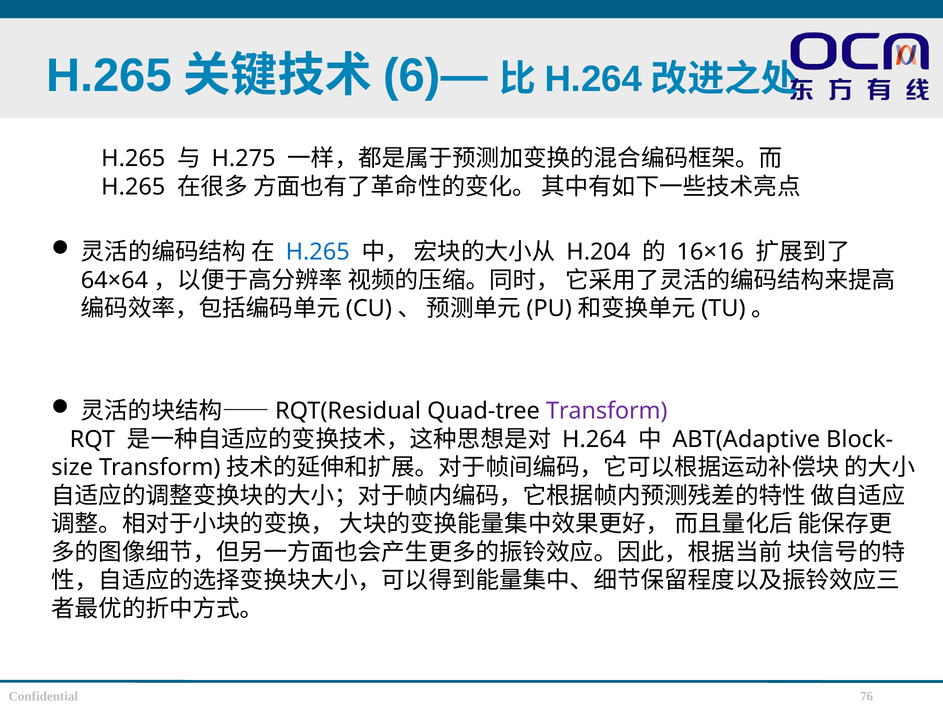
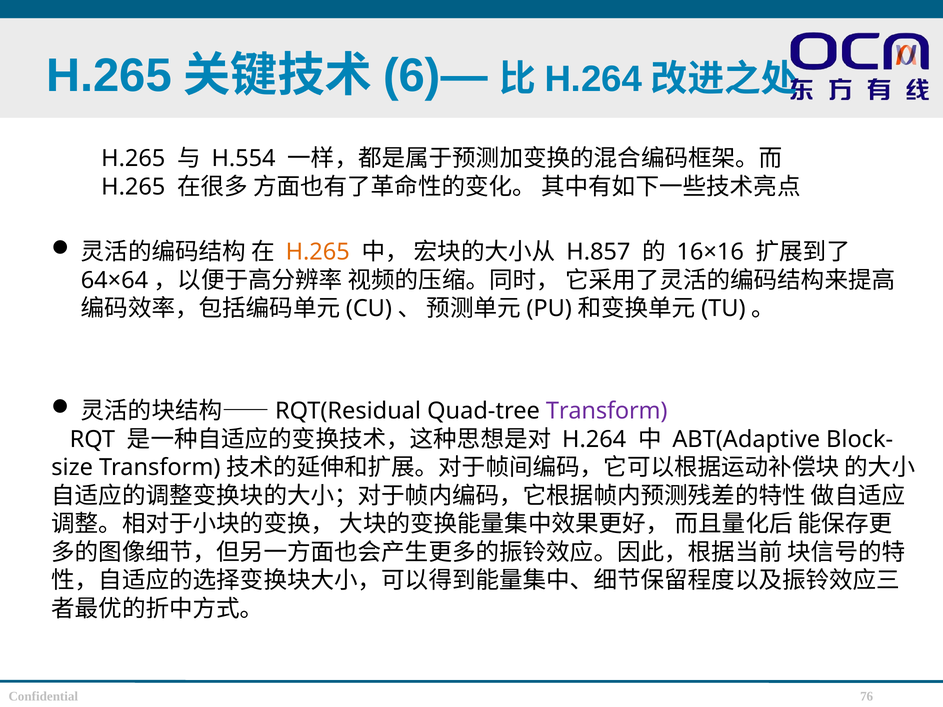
H.275: H.275 -> H.554 (244, 159)
H.265 colour: blue -> orange (318, 252)
H.204: H.204 -> H.857 (598, 252)
